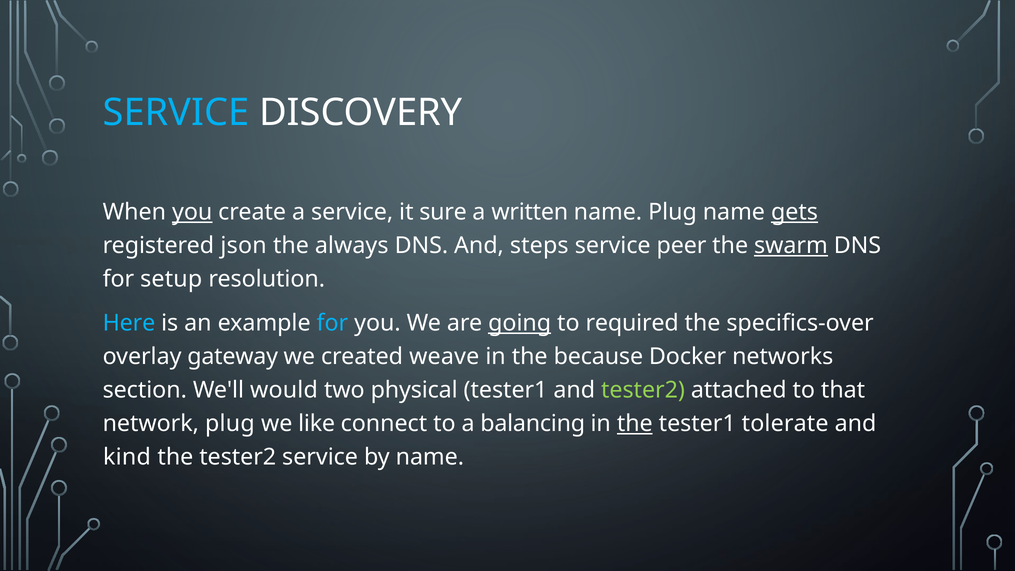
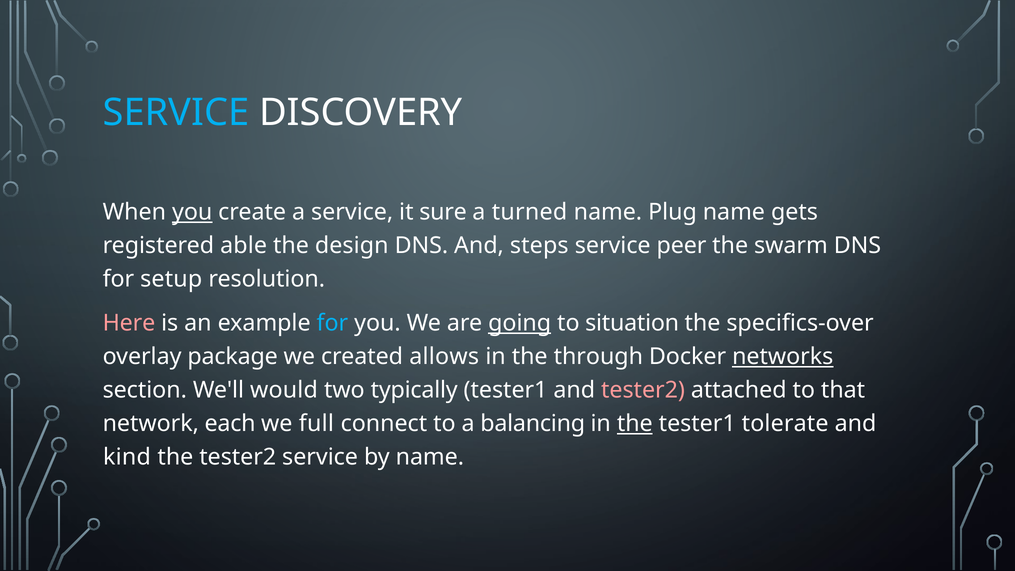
written: written -> turned (530, 212)
gets underline: present -> none (794, 212)
json: json -> able (244, 246)
always: always -> design (352, 246)
swarm underline: present -> none (791, 246)
Here colour: light blue -> pink (129, 323)
required: required -> situation (632, 323)
gateway: gateway -> package (233, 357)
weave: weave -> allows (444, 357)
because: because -> through (598, 357)
networks underline: none -> present (783, 357)
physical: physical -> typically (414, 390)
tester2 colour: light green -> pink (643, 390)
network plug: plug -> each (230, 424)
like: like -> full (316, 424)
